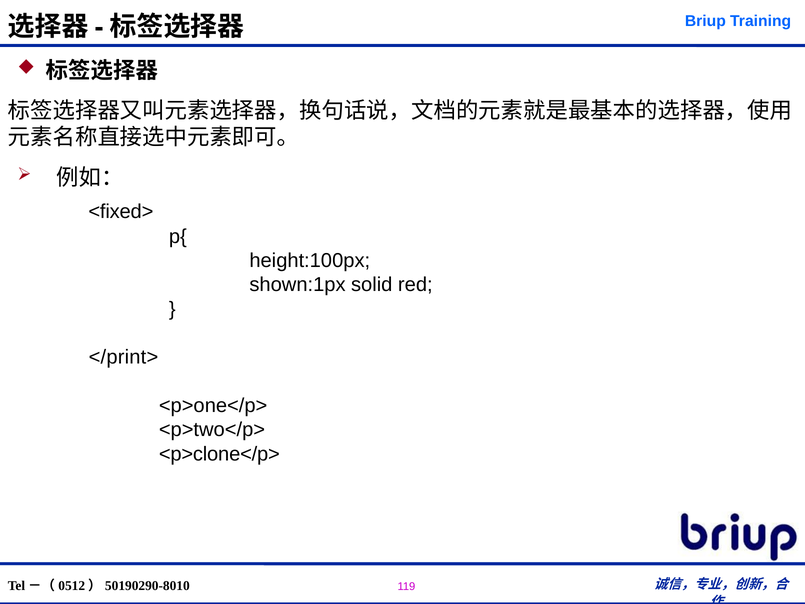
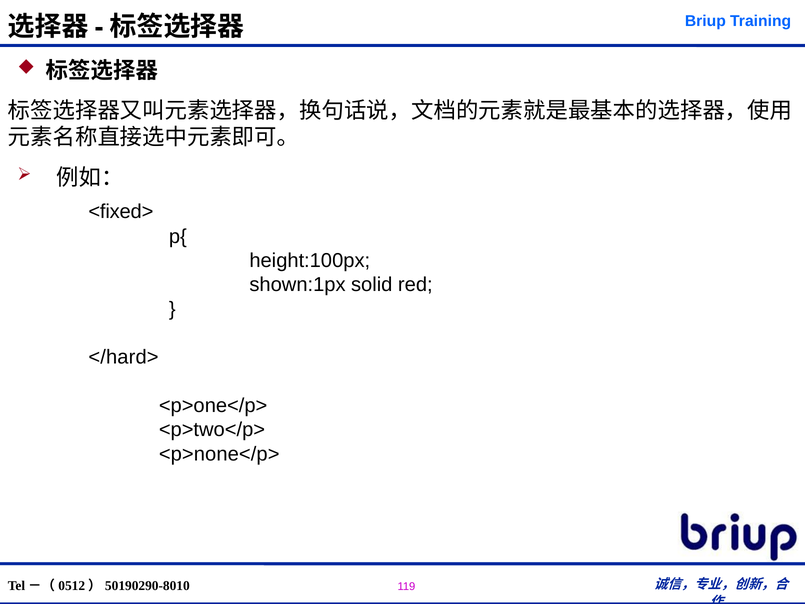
</print>: </print> -> </hard> (124, 357)
<p>clone</p>: <p>clone</p> -> <p>none</p> (219, 454)
